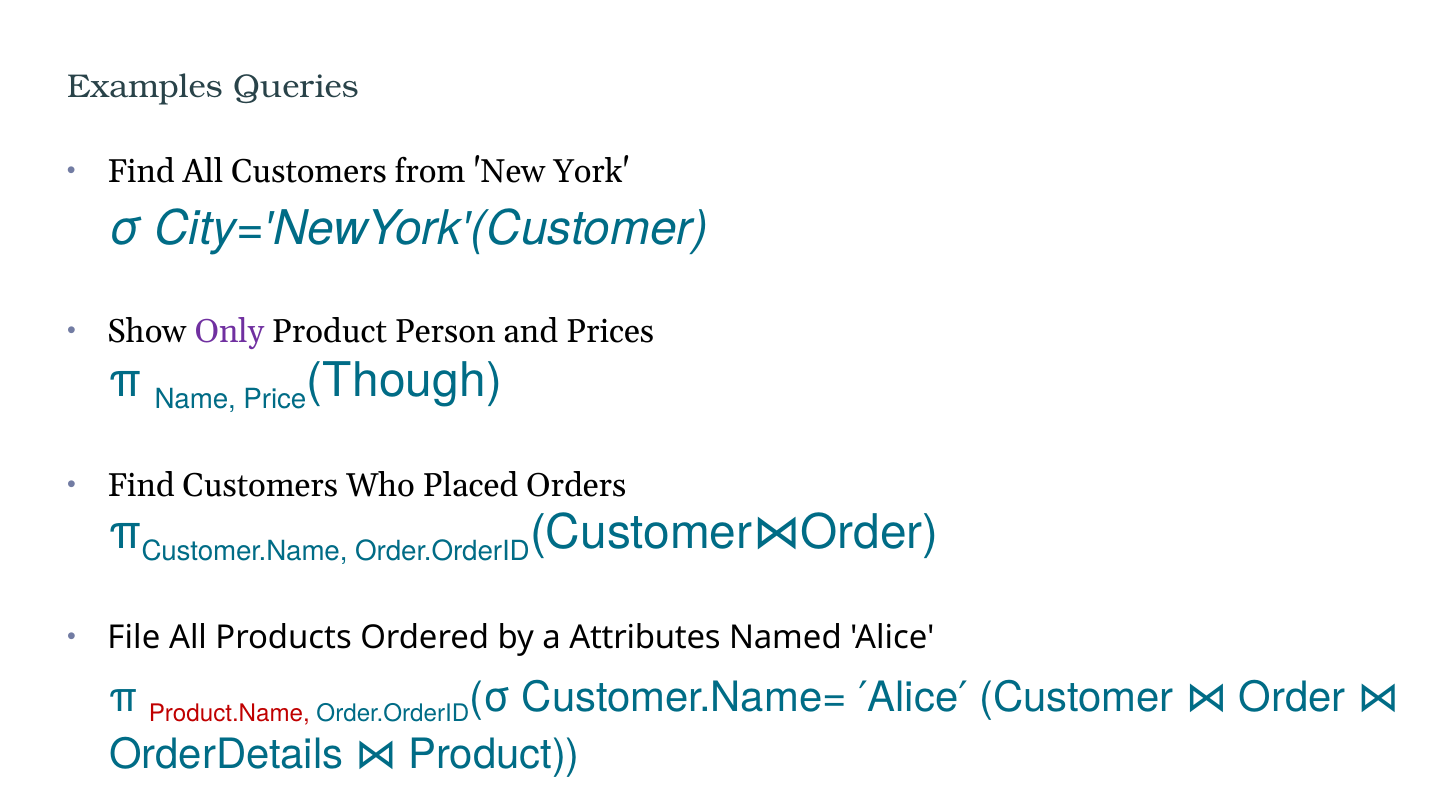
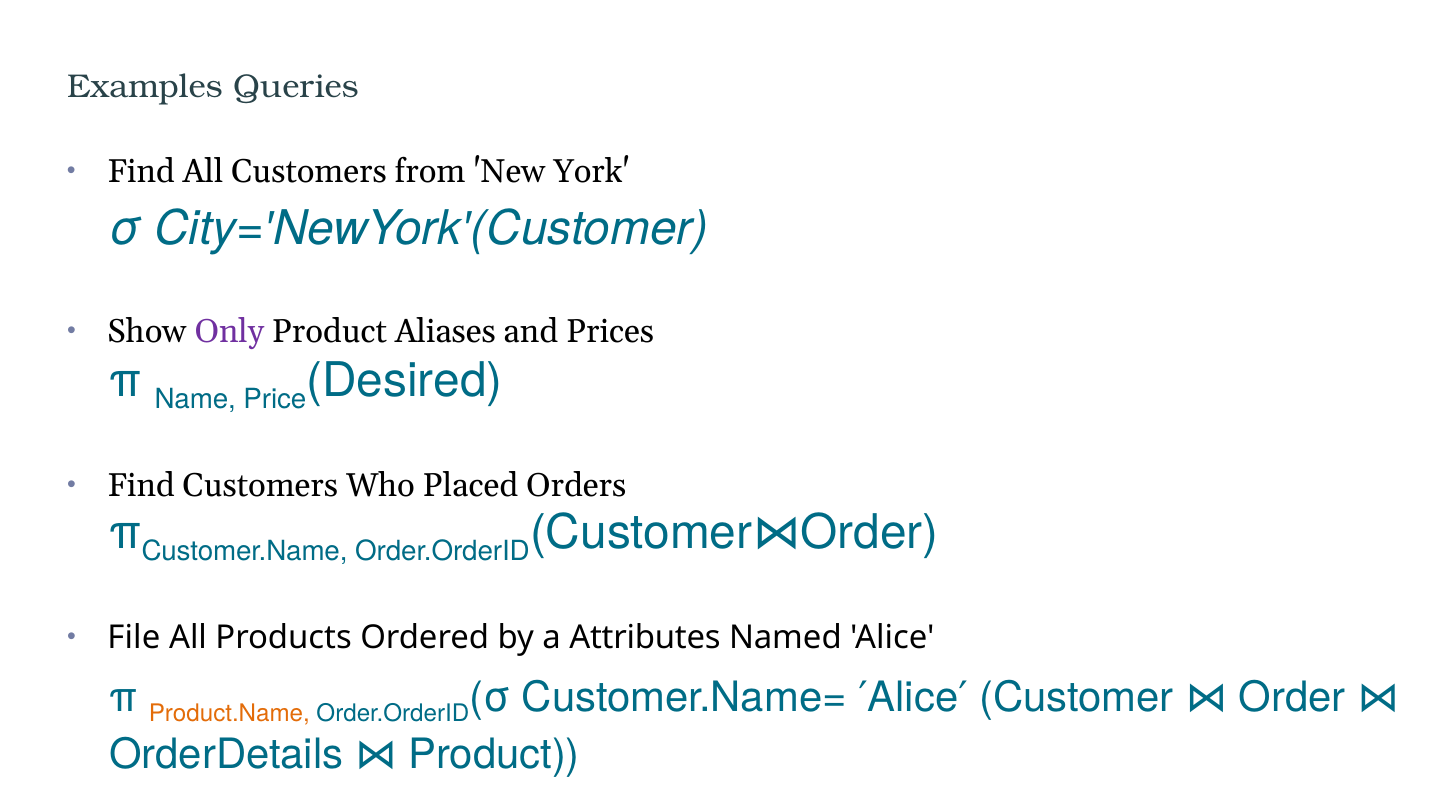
Person: Person -> Aliases (445, 332)
Though: Though -> Desired (405, 381)
Product.Name colour: red -> orange (229, 714)
